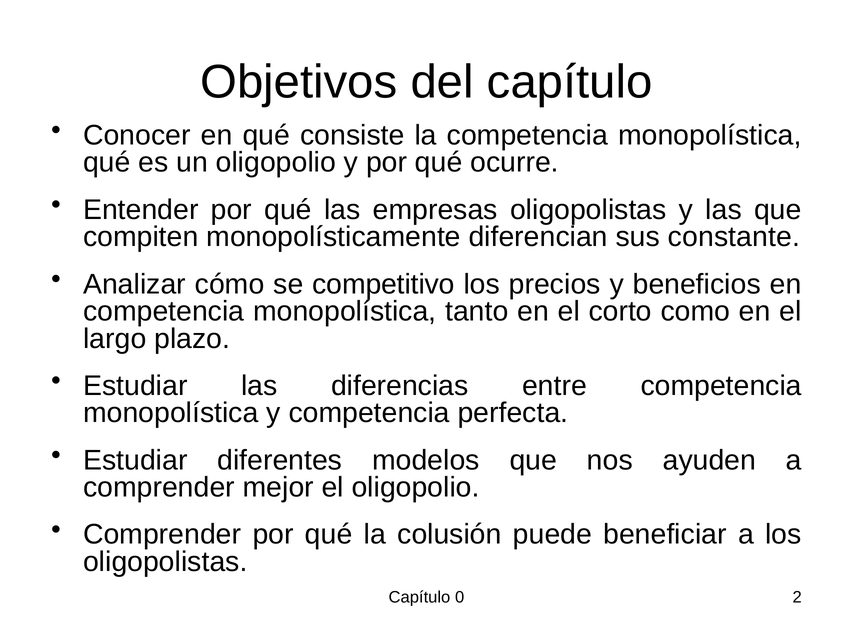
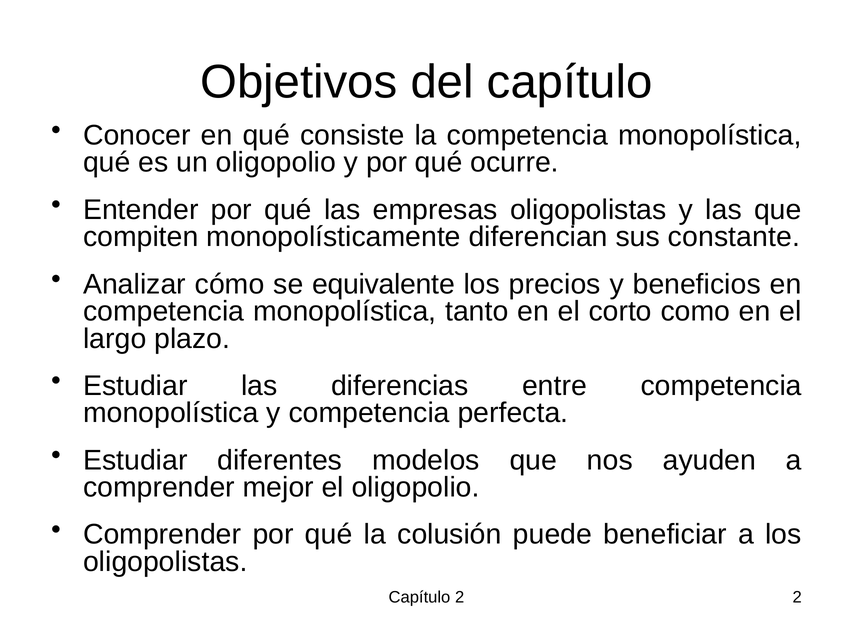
competitivo: competitivo -> equivalente (384, 284)
Capítulo 0: 0 -> 2 (460, 598)
